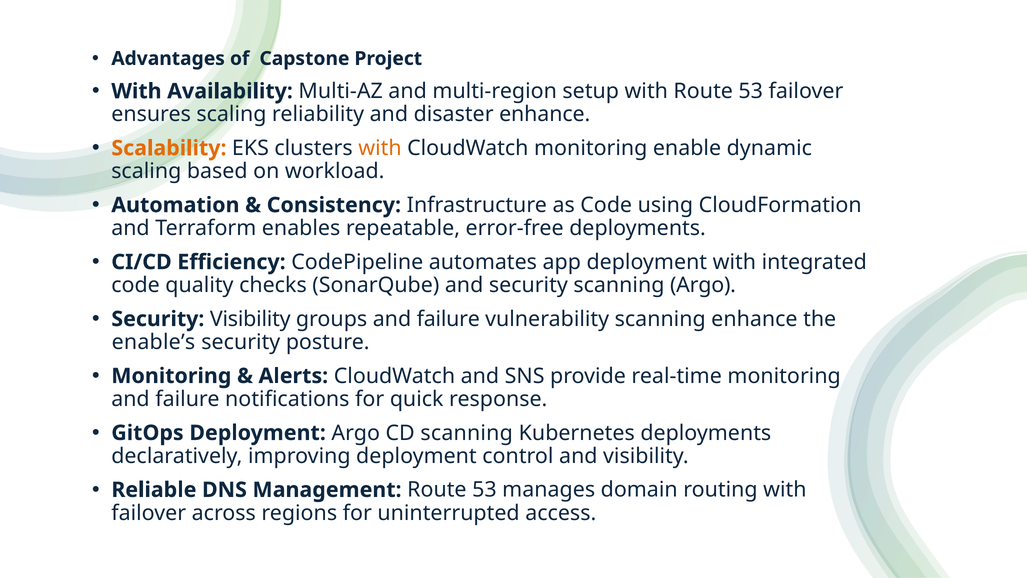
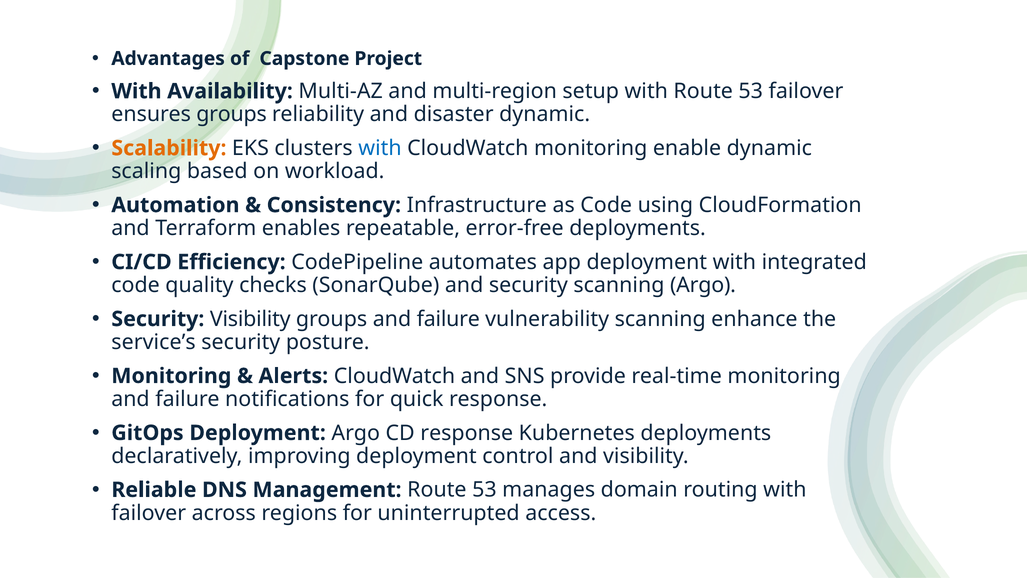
ensures scaling: scaling -> groups (232, 114)
disaster enhance: enhance -> dynamic (545, 114)
with colour: orange -> blue (380, 148)
enable’s: enable’s -> service’s (154, 342)
CD scanning: scanning -> response (467, 433)
